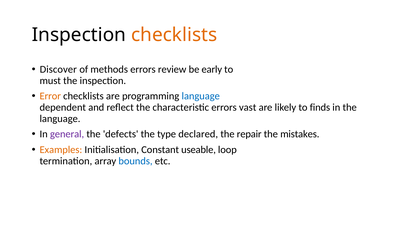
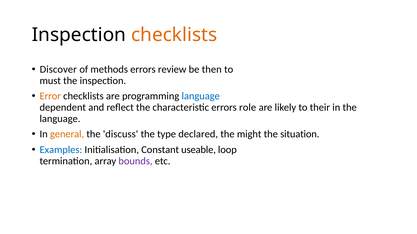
early: early -> then (212, 70)
vast: vast -> role (248, 108)
finds: finds -> their (320, 108)
general colour: purple -> orange (67, 134)
defects: defects -> discuss (121, 134)
repair: repair -> might (249, 134)
mistakes: mistakes -> situation (300, 134)
Examples colour: orange -> blue (61, 150)
bounds colour: blue -> purple (136, 161)
